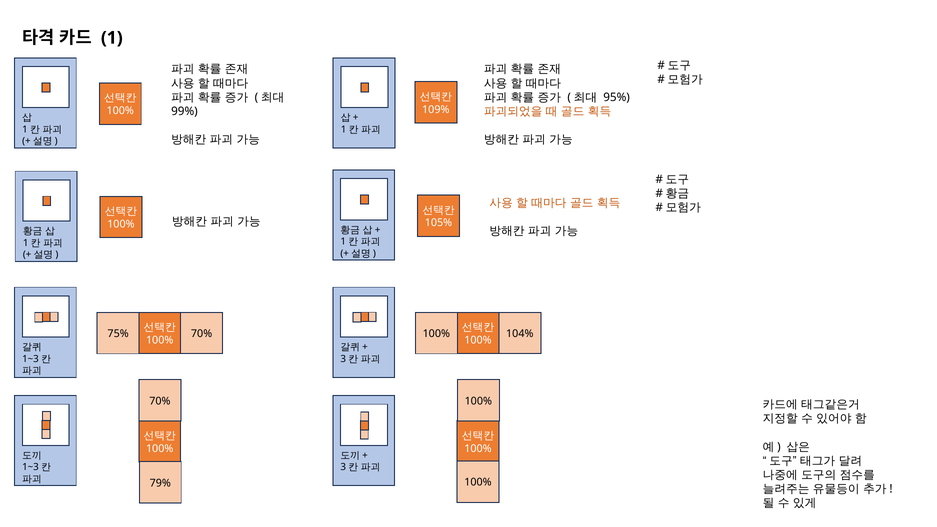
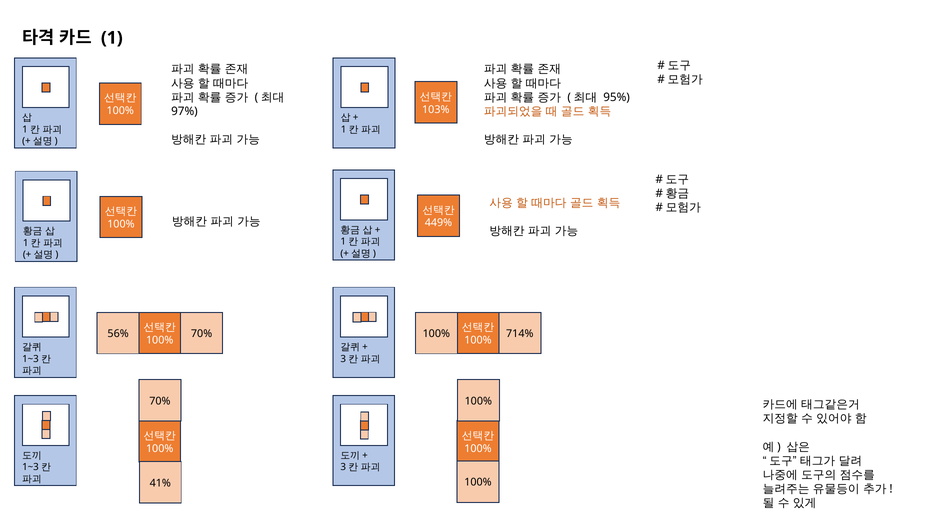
109%: 109% -> 103% (436, 110)
99%: 99% -> 97% (184, 111)
105%: 105% -> 449% (438, 223)
75%: 75% -> 56% (118, 334)
104%: 104% -> 714% (520, 334)
79%: 79% -> 41% (160, 483)
